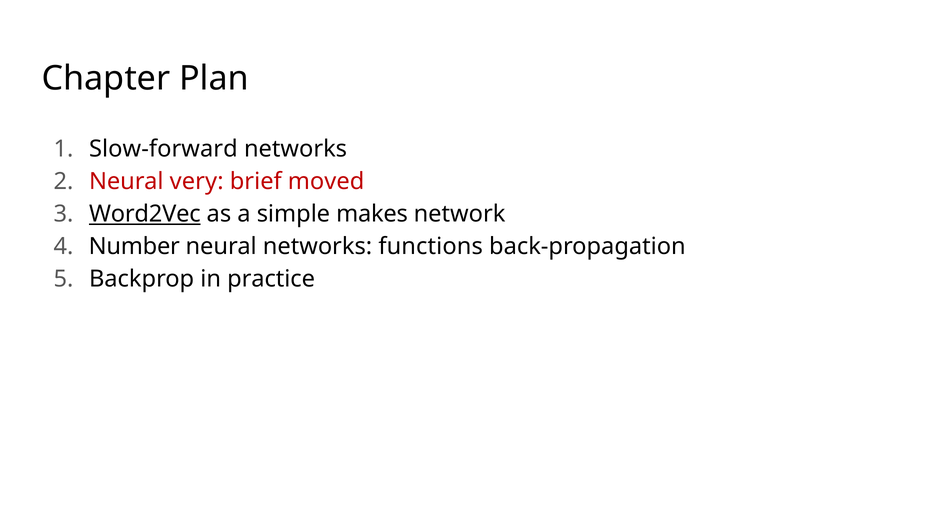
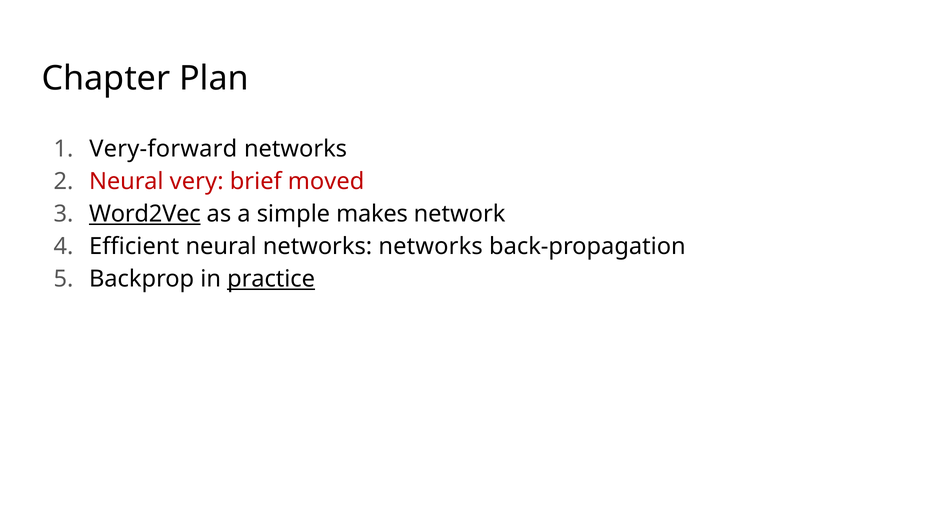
Slow-forward: Slow-forward -> Very-forward (163, 149)
Number: Number -> Efficient (134, 247)
networks functions: functions -> networks (431, 247)
practice underline: none -> present (271, 279)
